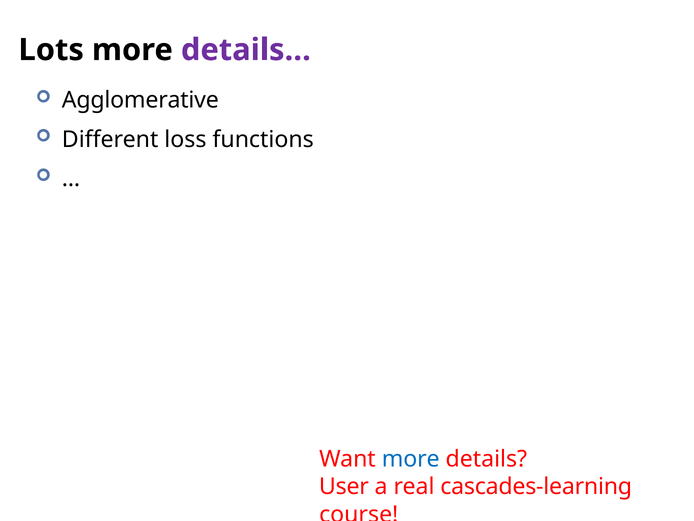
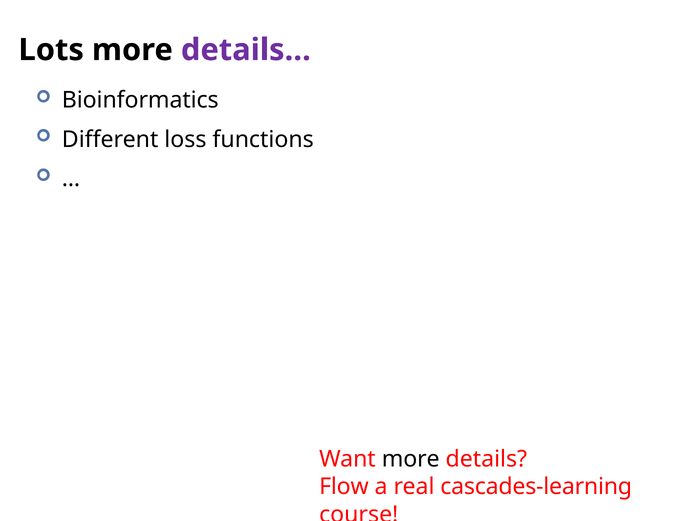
Agglomerative: Agglomerative -> Bioinformatics (140, 100)
more colour: blue -> black (411, 458)
User: User -> Flow (344, 486)
